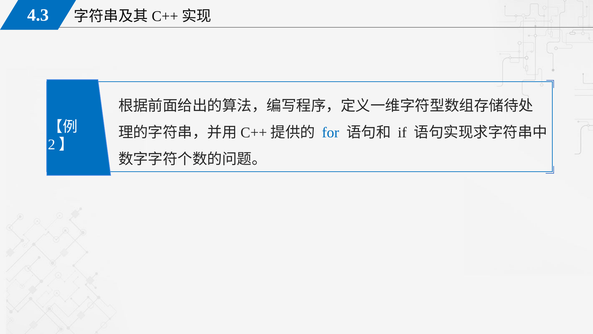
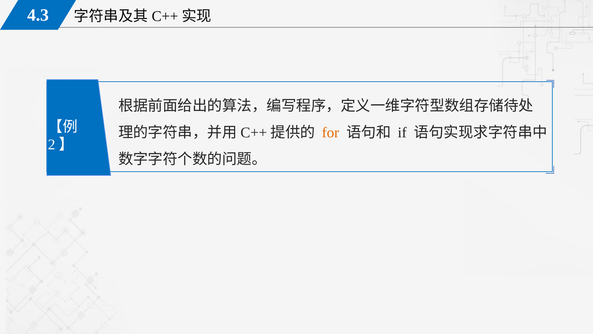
for colour: blue -> orange (331, 132)
